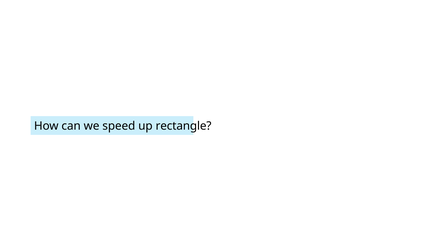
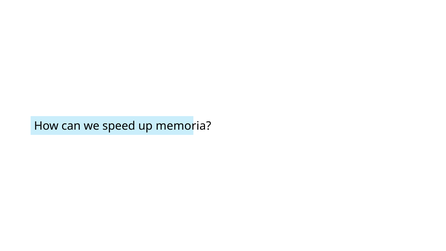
rectangle: rectangle -> memoria (183, 126)
